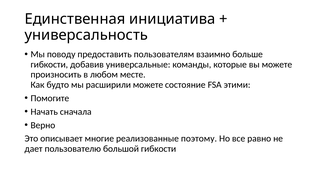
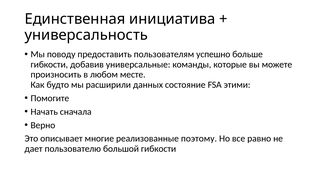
взаимно: взаимно -> успешно (213, 54)
расширили можете: можете -> данных (148, 85)
